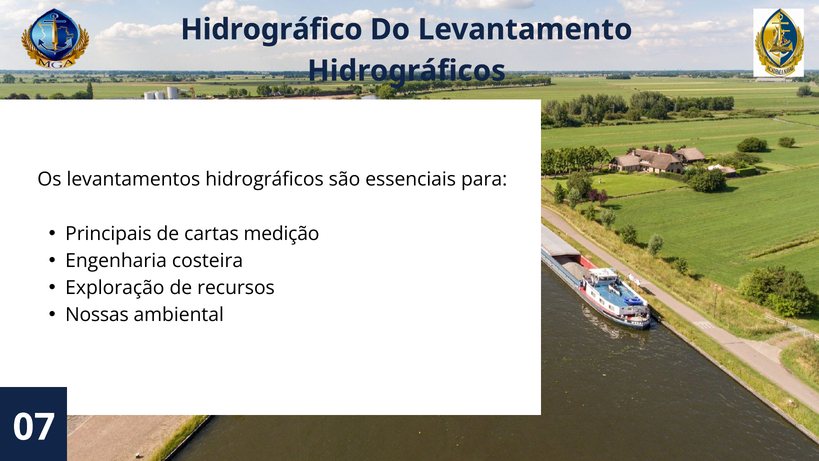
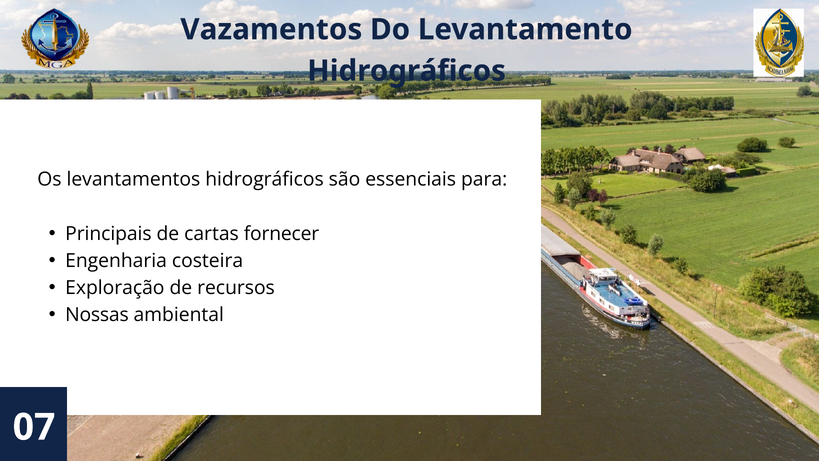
Hidrográfico: Hidrográfico -> Vazamentos (271, 30)
medição: medição -> fornecer (282, 234)
